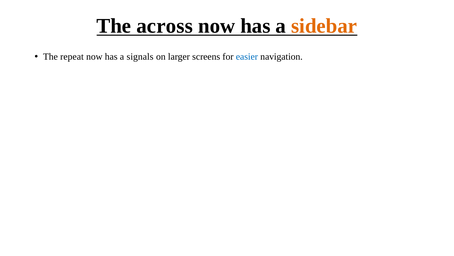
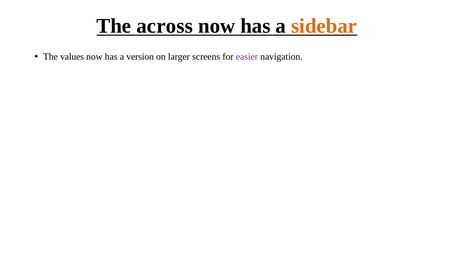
repeat: repeat -> values (72, 57)
signals: signals -> version (140, 57)
easier colour: blue -> purple (247, 57)
